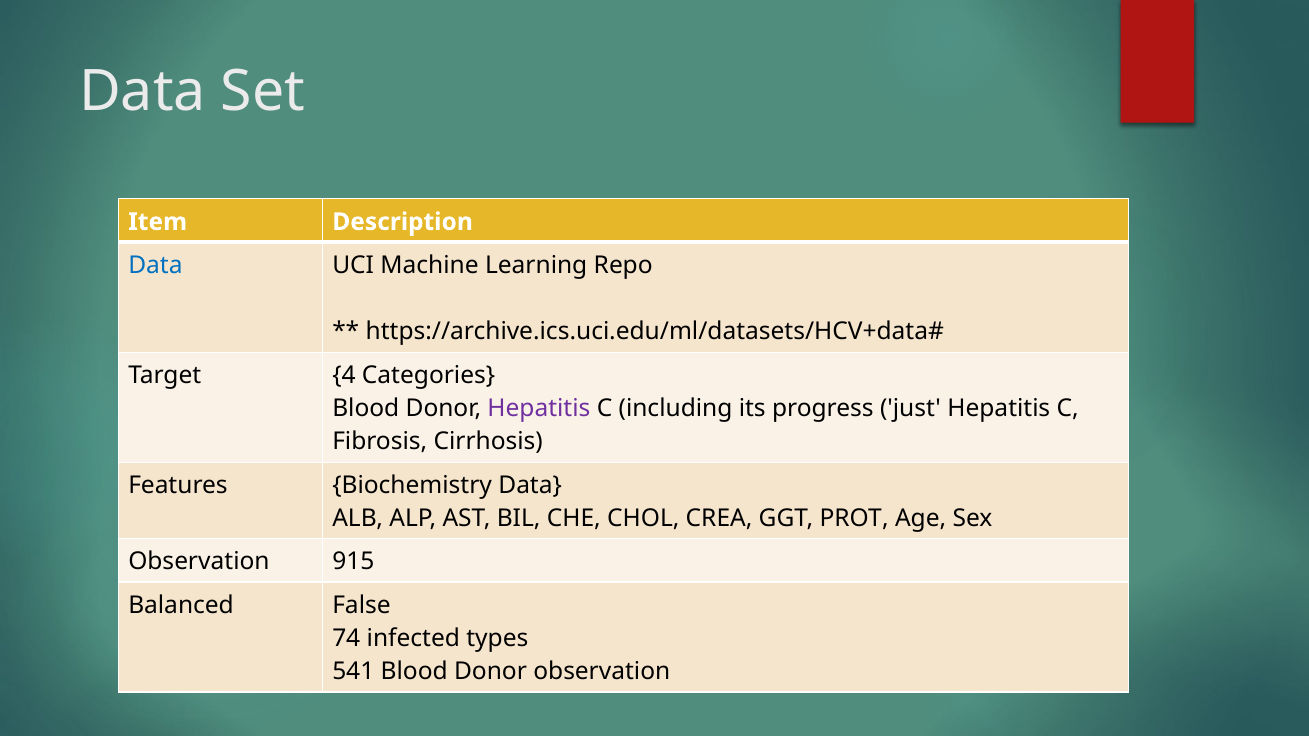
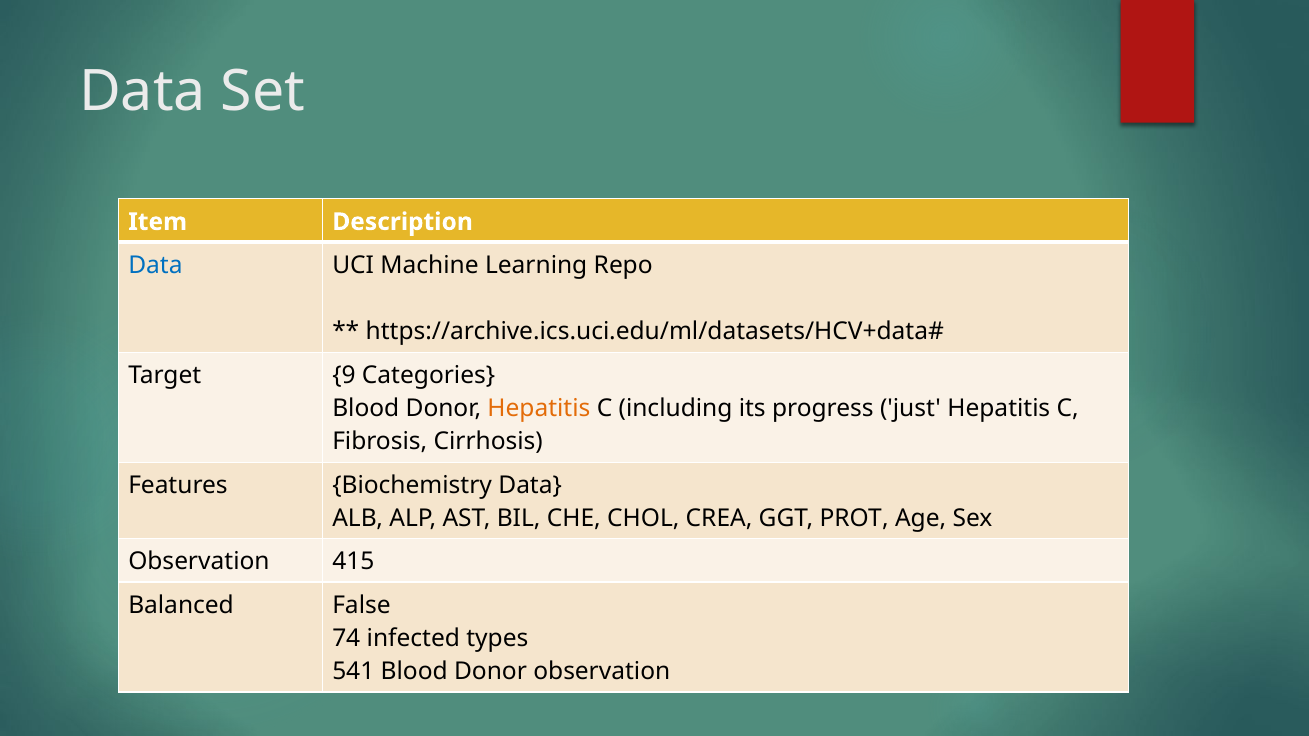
4: 4 -> 9 (344, 375)
Hepatitis colour: purple -> orange (539, 409)
915: 915 -> 415 (353, 562)
